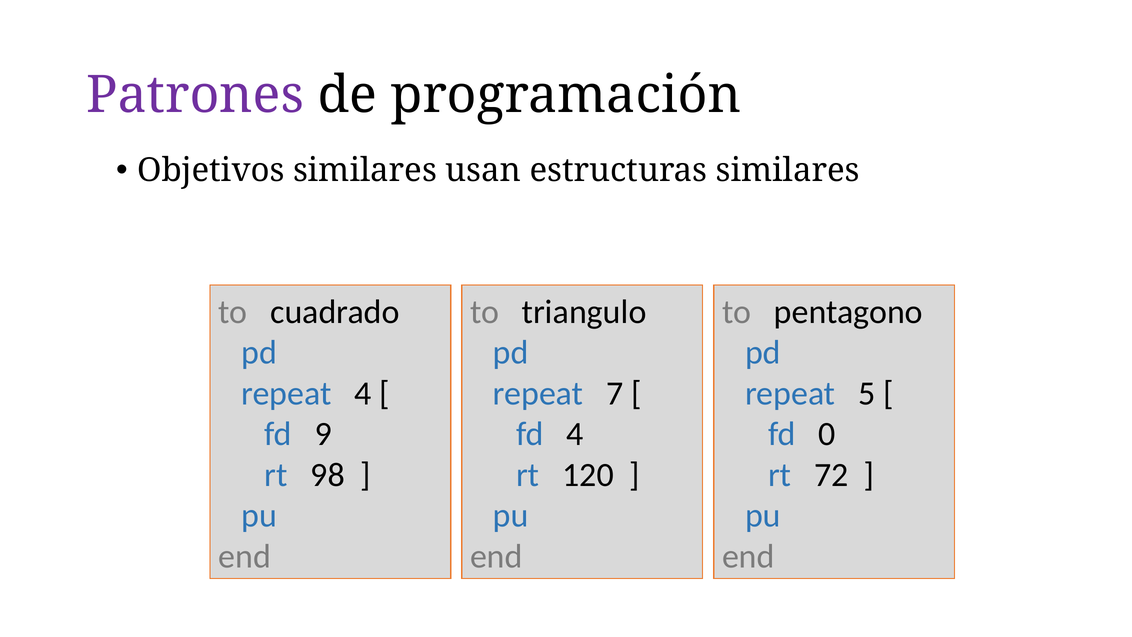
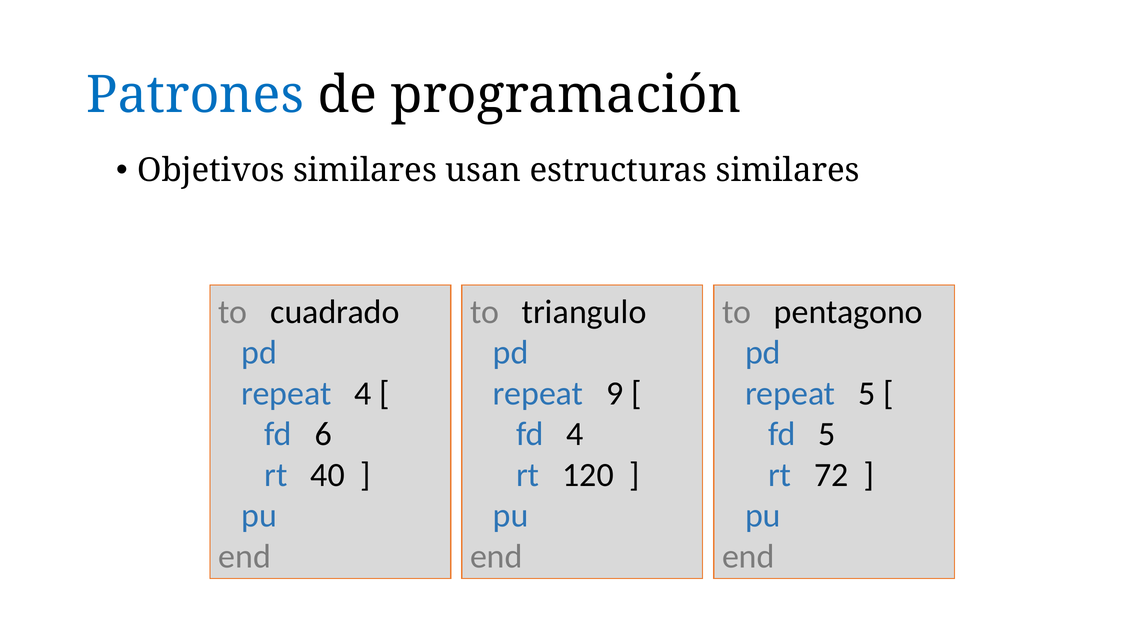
Patrones colour: purple -> blue (195, 95)
7: 7 -> 9 (615, 393)
9: 9 -> 6 (323, 434)
fd 0: 0 -> 5 (827, 434)
98: 98 -> 40 (328, 475)
